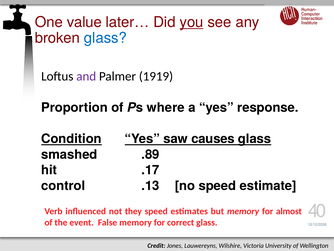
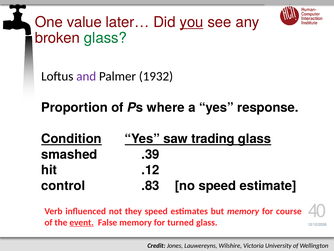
glass colour: blue -> green (105, 38)
1919: 1919 -> 1932 (156, 76)
causes: causes -> trading (213, 139)
.89: .89 -> .39 (150, 154)
.17: .17 -> .12 (150, 170)
.13: .13 -> .83 (150, 185)
almost: almost -> course (289, 211)
event underline: none -> present (82, 222)
correct: correct -> turned (181, 222)
